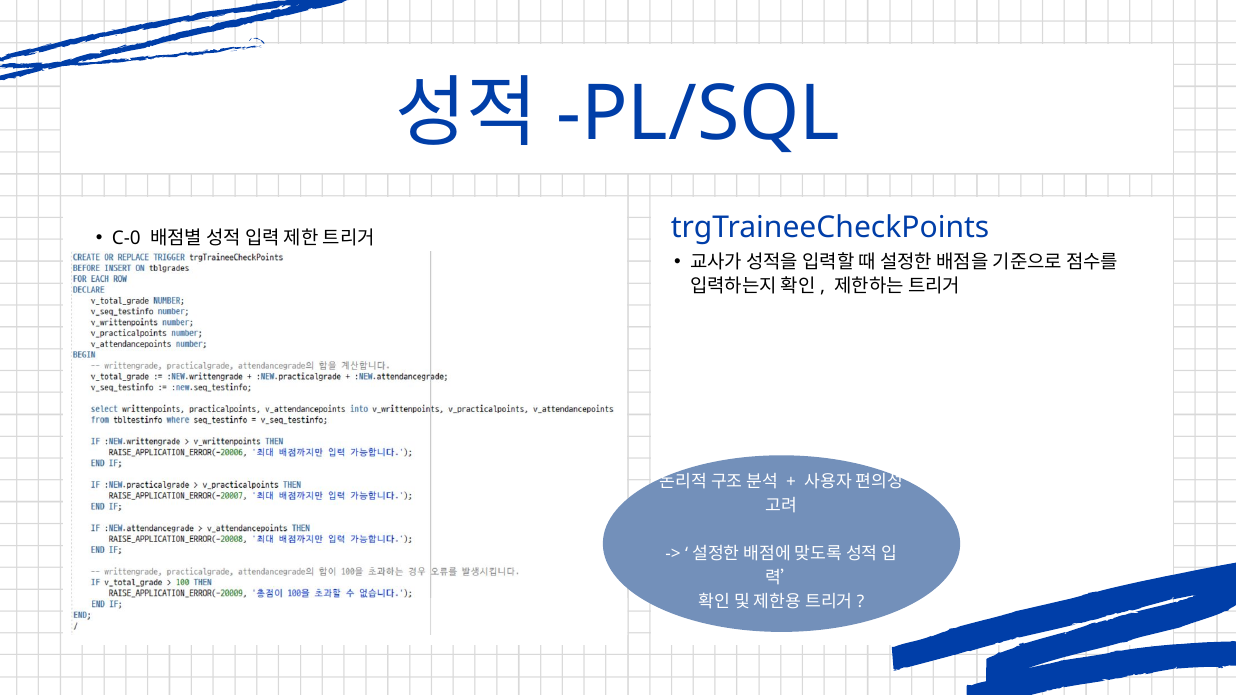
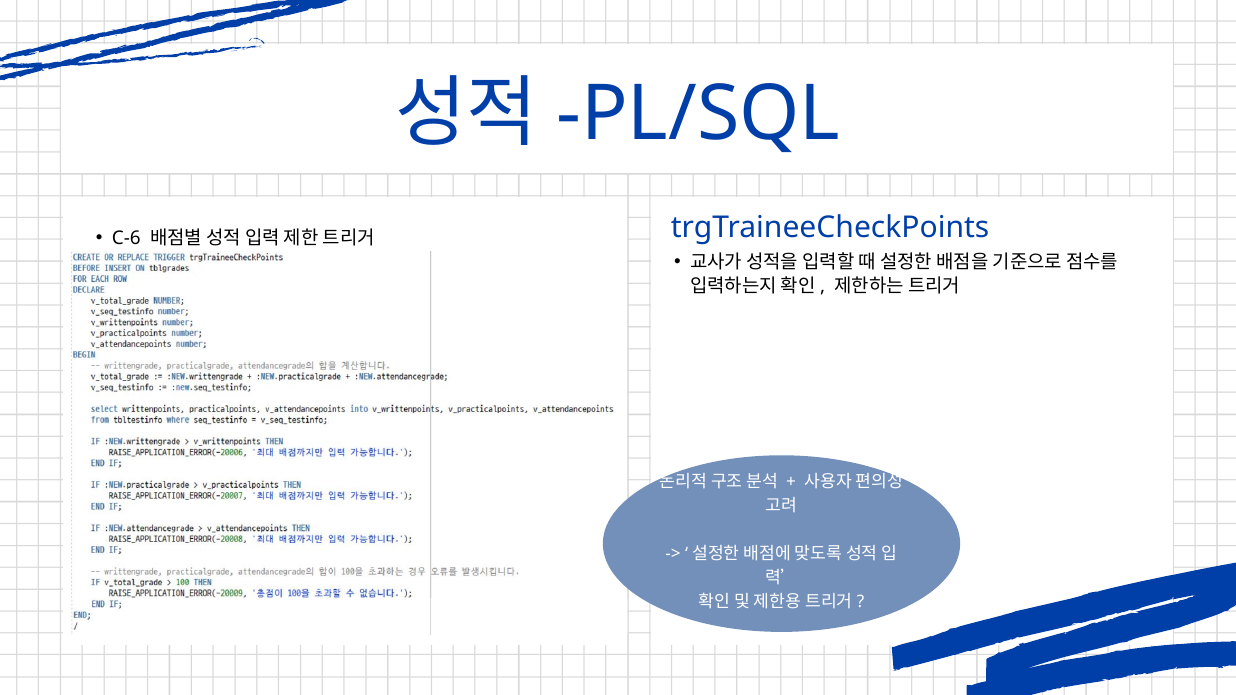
C-0: C-0 -> C-6 (126, 239)
